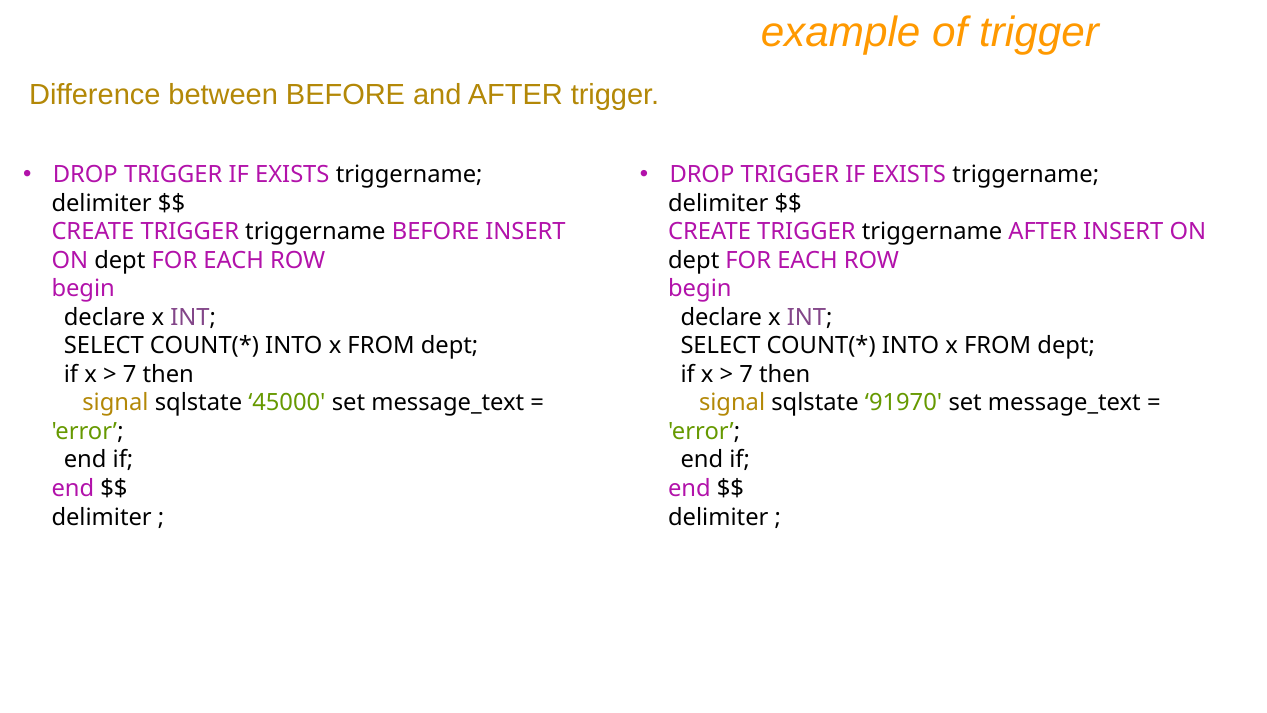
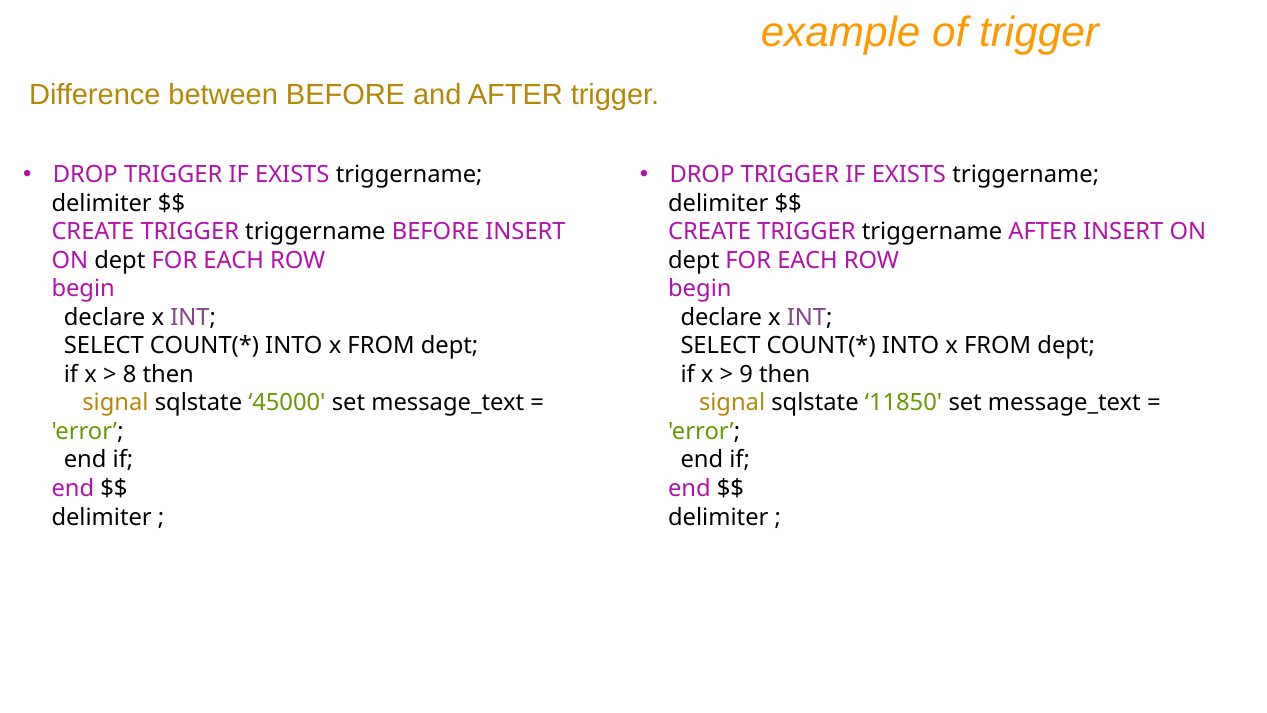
7: 7 -> 8 (130, 374)
7: 7 -> 9 (746, 374)
91970: 91970 -> 11850 (904, 403)
